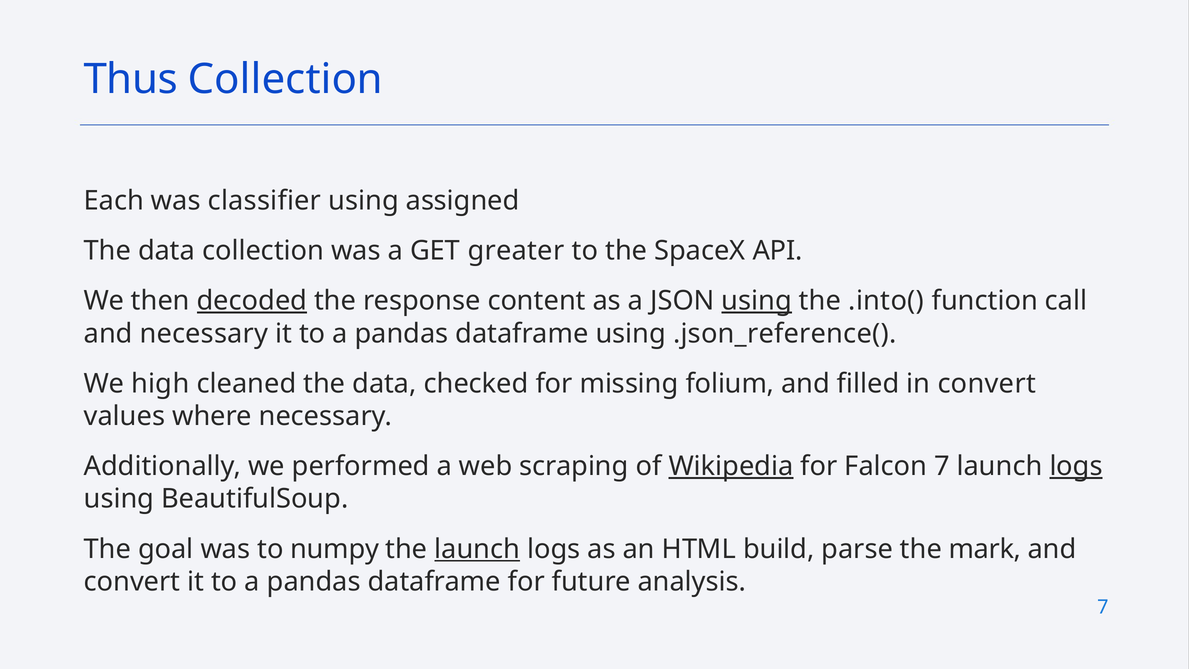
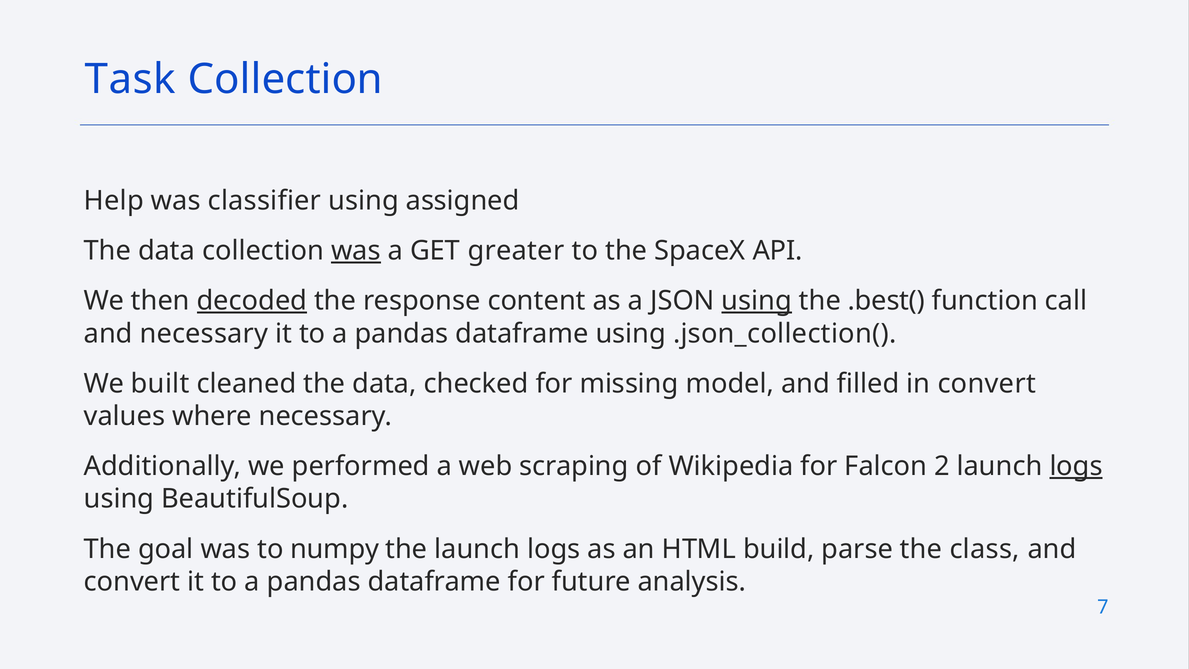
Thus: Thus -> Task (130, 79)
Each: Each -> Help (114, 201)
was underline: none -> present (356, 251)
.into(: .into( -> .best( (886, 301)
.json_reference(: .json_reference( -> .json_collection( (785, 333)
high: high -> built (160, 383)
folium: folium -> model (730, 383)
Wikipedia underline: present -> none (731, 466)
Falcon 7: 7 -> 2 (942, 466)
launch underline: present -> none (477, 549)
mark: mark -> class (985, 549)
